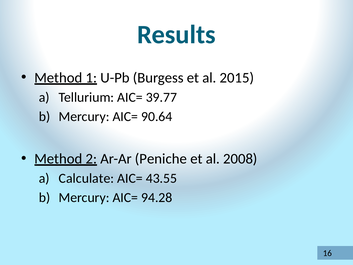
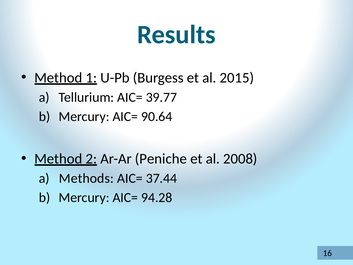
Calculate: Calculate -> Methods (86, 178)
43.55: 43.55 -> 37.44 (161, 178)
